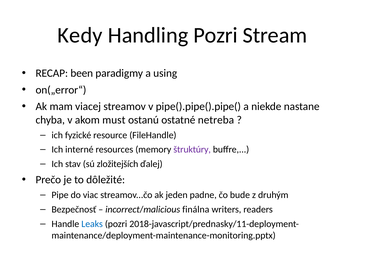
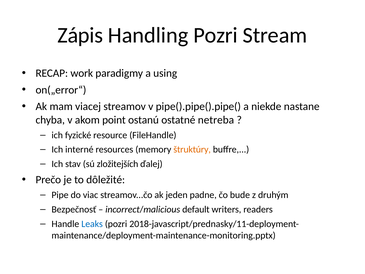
Kedy: Kedy -> Zápis (80, 35)
been: been -> work (82, 73)
must: must -> point (114, 120)
štruktúry colour: purple -> orange (192, 149)
finálna: finálna -> default (196, 209)
